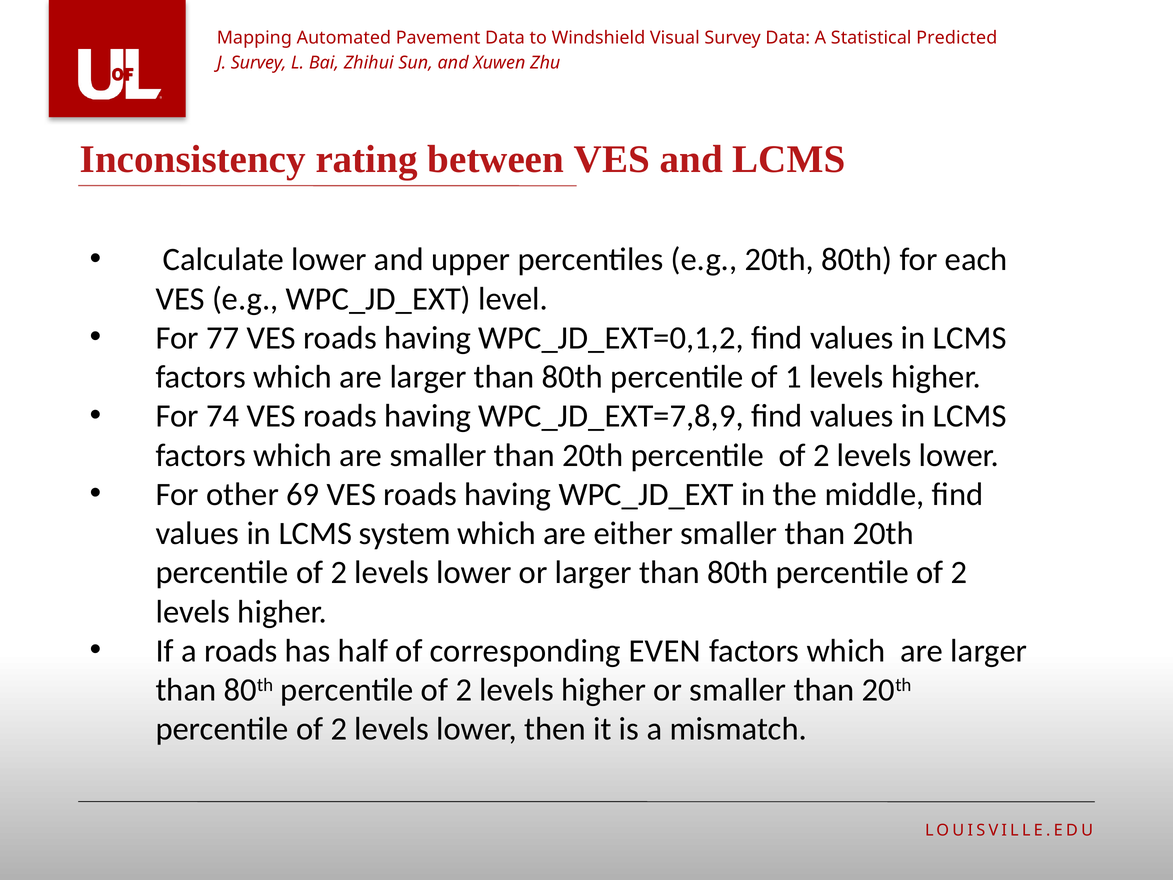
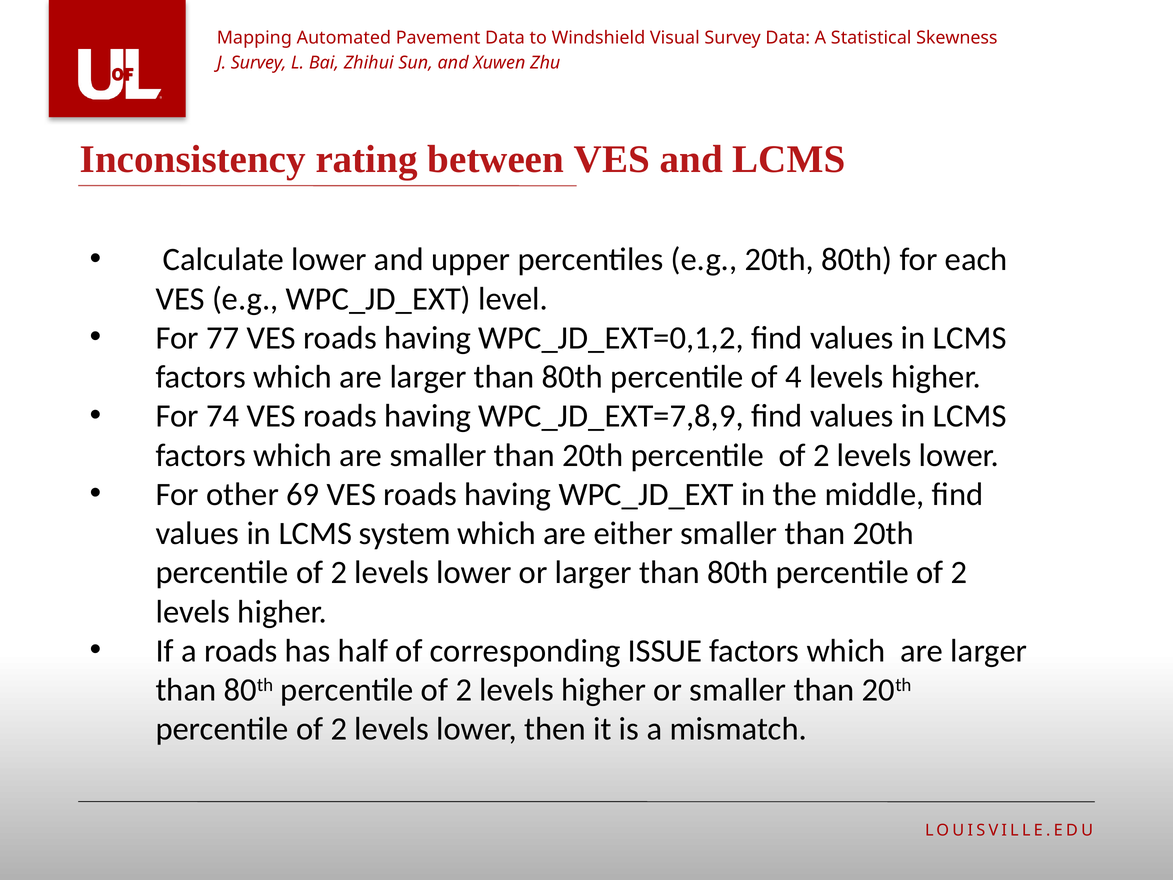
Predicted: Predicted -> Skewness (957, 38)
1: 1 -> 4 (794, 377)
EVEN: EVEN -> ISSUE (665, 651)
